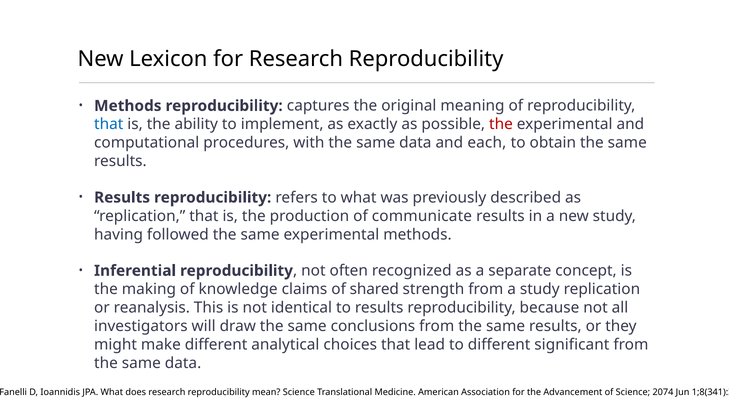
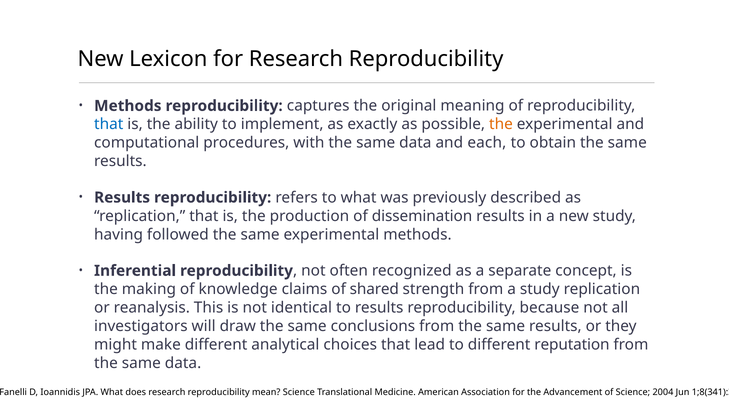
the colour: red -> orange (501, 124)
communicate: communicate -> dissemination (422, 216)
significant: significant -> reputation (572, 345)
2074: 2074 -> 2004 (663, 392)
